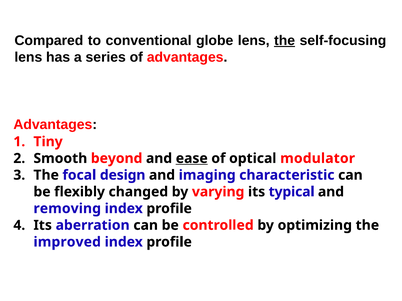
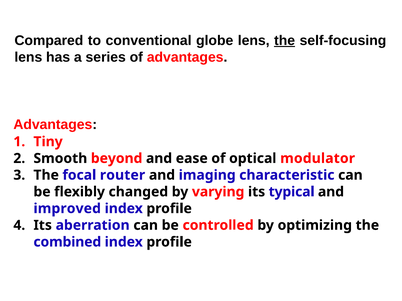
ease underline: present -> none (192, 159)
design: design -> router (123, 175)
removing: removing -> improved (67, 209)
improved: improved -> combined (67, 242)
